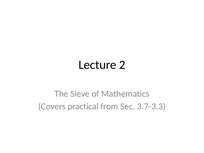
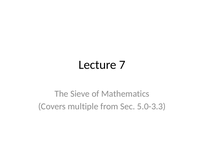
2: 2 -> 7 (122, 65)
practical: practical -> multiple (83, 106)
3.7-3.3: 3.7-3.3 -> 5.0-3.3 (151, 106)
